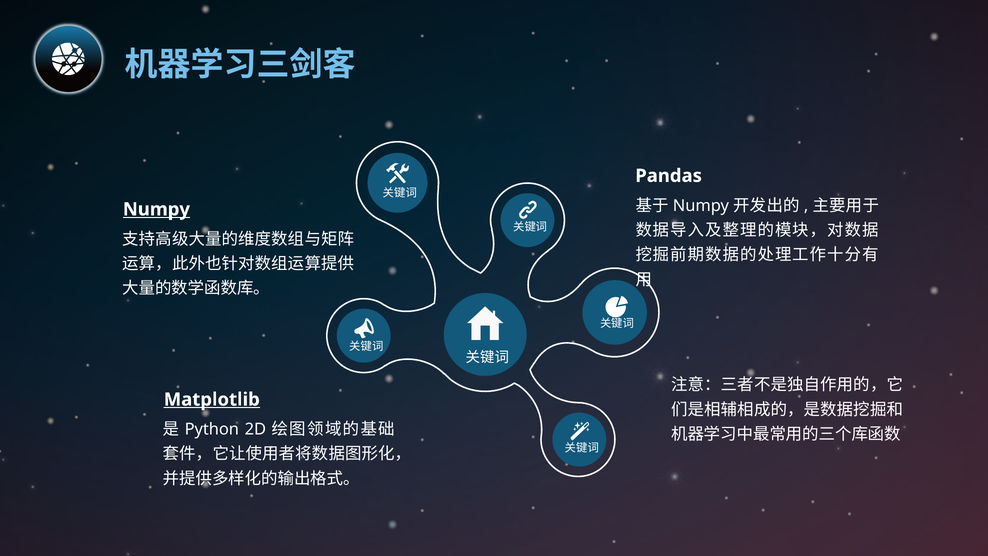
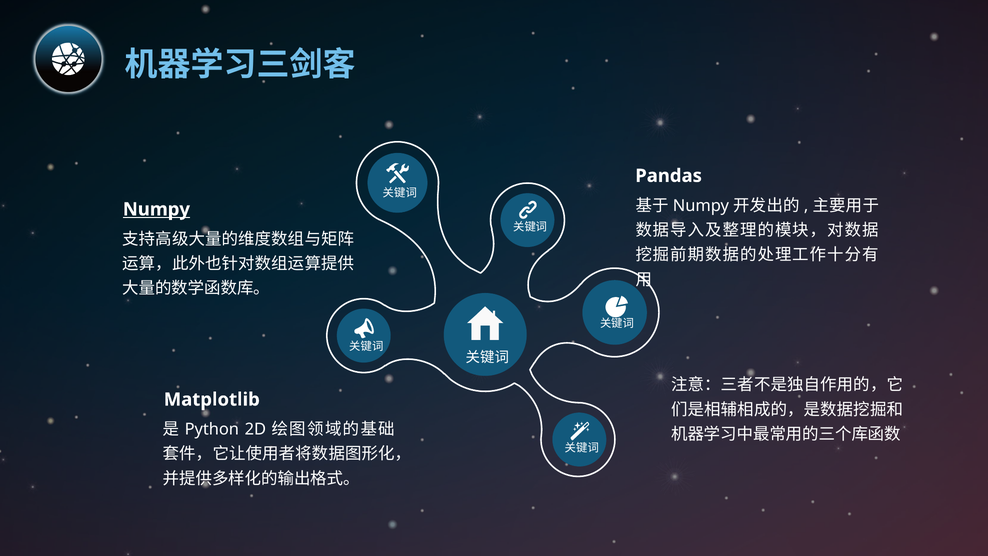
Matplotlib underline: present -> none (212, 399)
